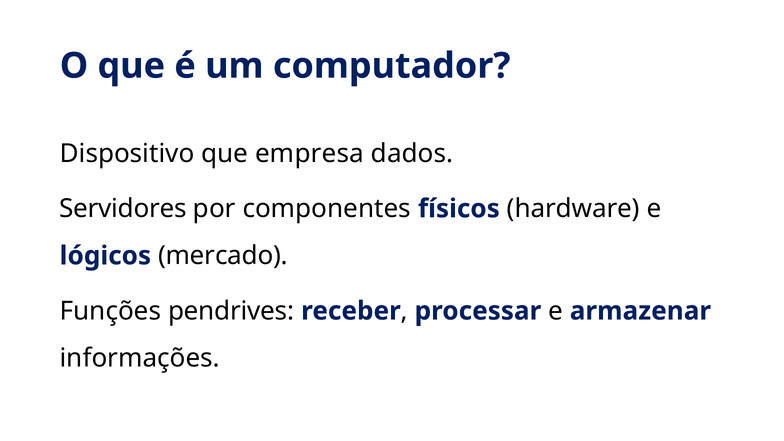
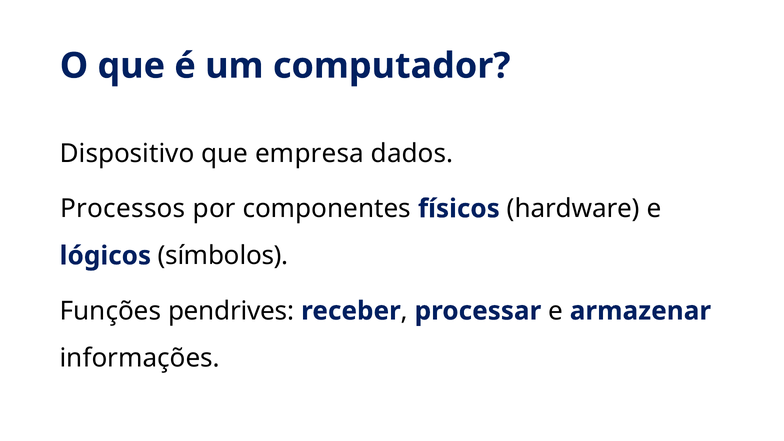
Servidores: Servidores -> Processos (123, 209)
mercado: mercado -> símbolos (223, 256)
